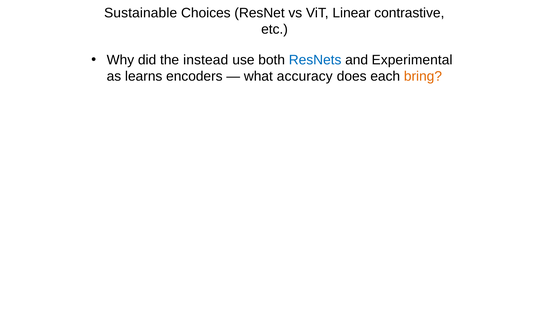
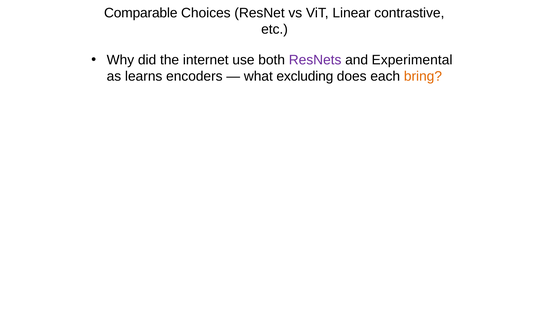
Sustainable: Sustainable -> Comparable (141, 13)
instead: instead -> internet (206, 60)
ResNets colour: blue -> purple (315, 60)
accuracy: accuracy -> excluding (305, 76)
